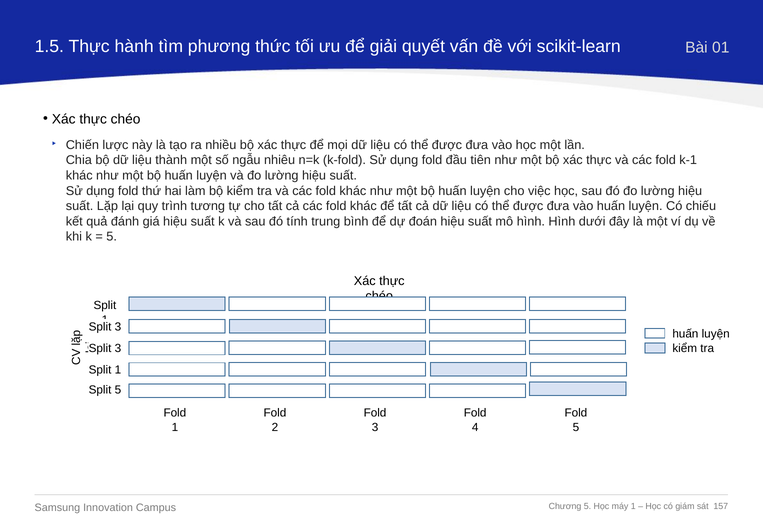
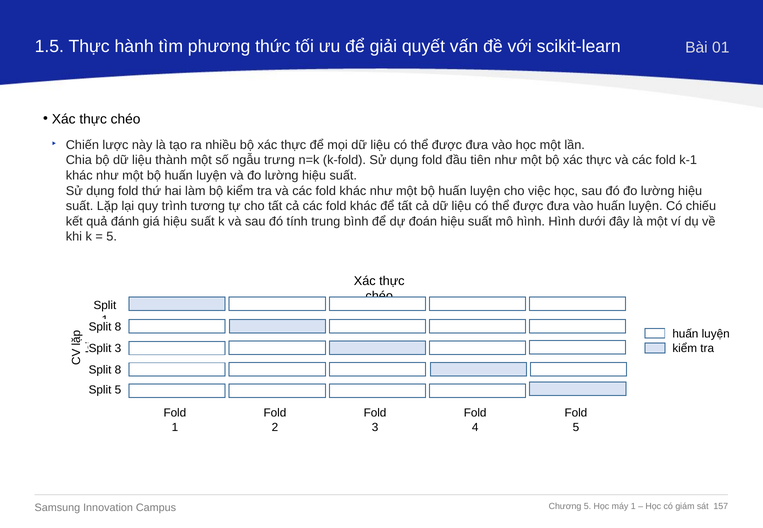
nhiêu: nhiêu -> trưng (280, 160)
3: 3 -> 8 (118, 327)
1: 1 -> 8 (118, 370)
